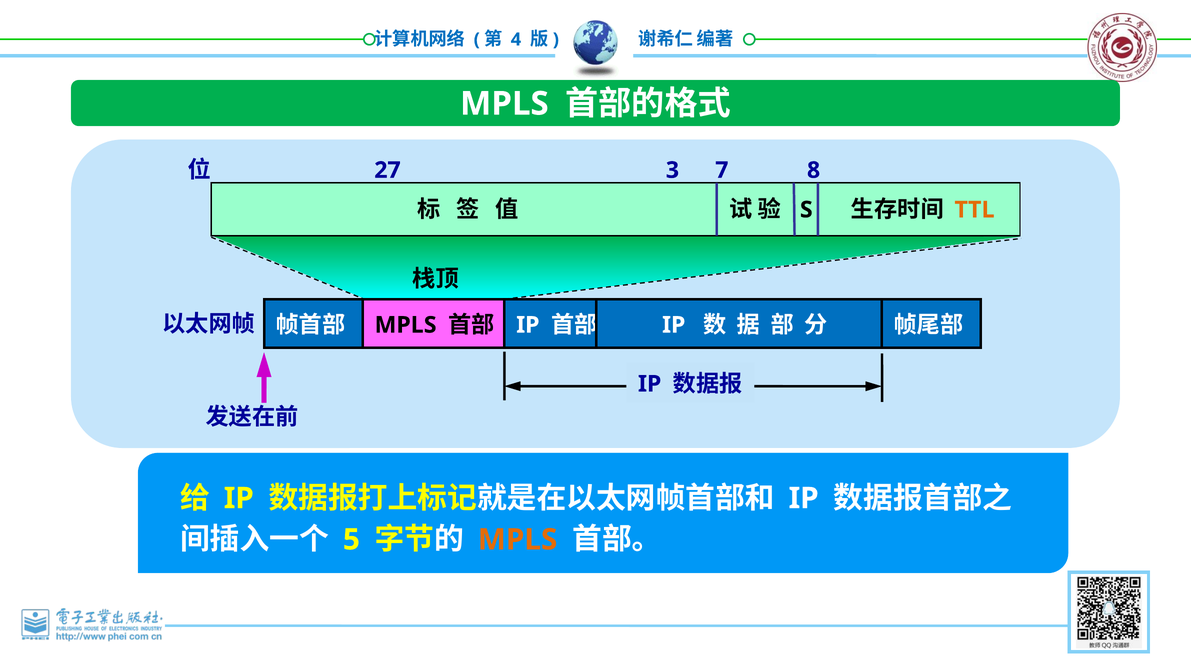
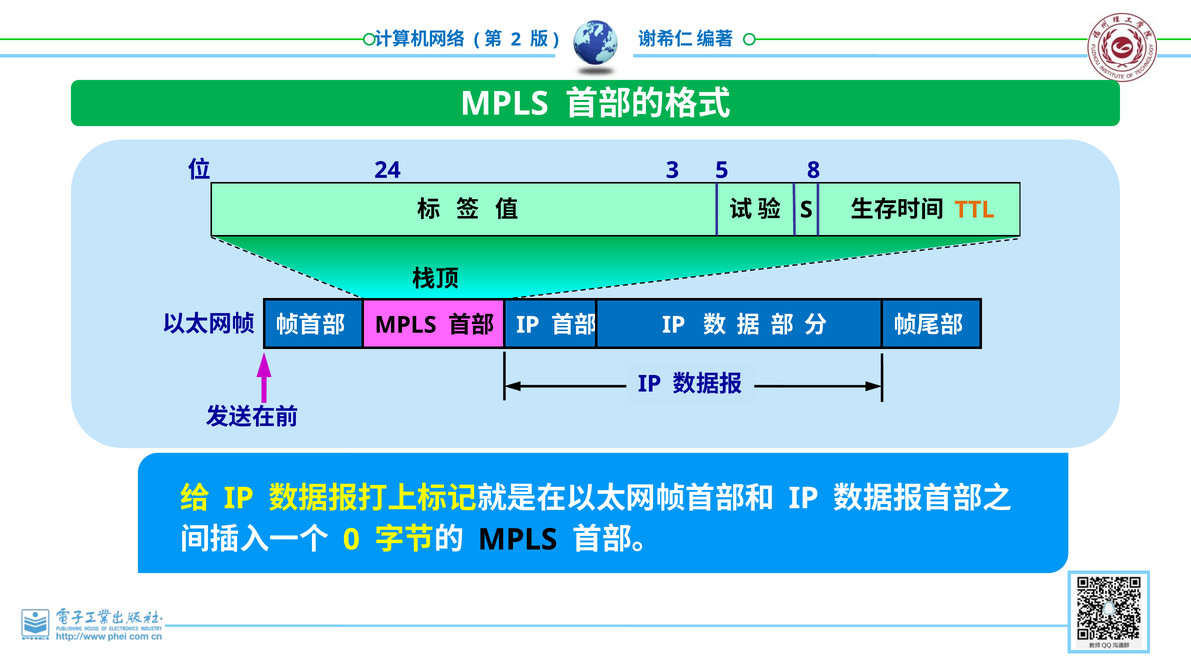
4: 4 -> 2 (516, 39)
27: 27 -> 24 (387, 170)
7: 7 -> 5 (722, 170)
5: 5 -> 0 (351, 540)
MPLS colour: orange -> black (518, 540)
